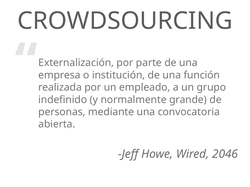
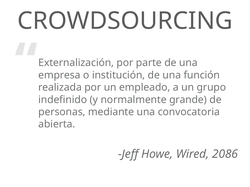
2046: 2046 -> 2086 (225, 154)
